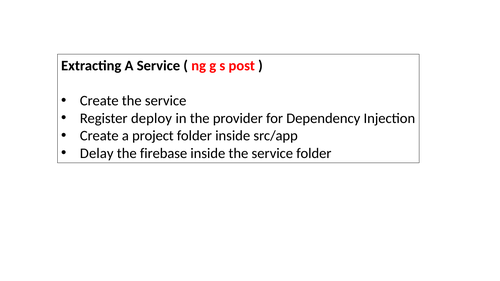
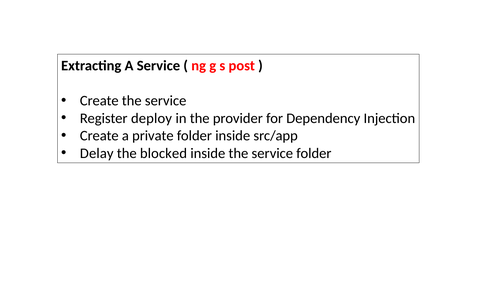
project: project -> private (153, 136)
firebase: firebase -> blocked (163, 153)
